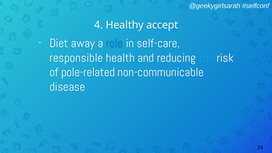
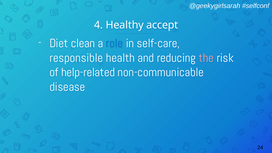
away: away -> clean (83, 43)
the colour: light blue -> pink (206, 58)
pole-related: pole-related -> help-related (88, 72)
